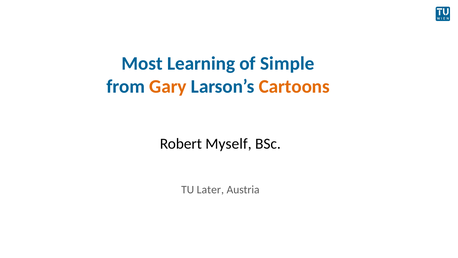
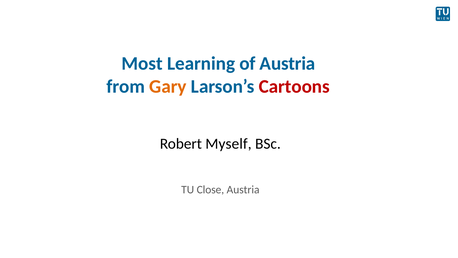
of Simple: Simple -> Austria (287, 64)
Cartoons colour: orange -> red (294, 86)
Later: Later -> Close (210, 189)
